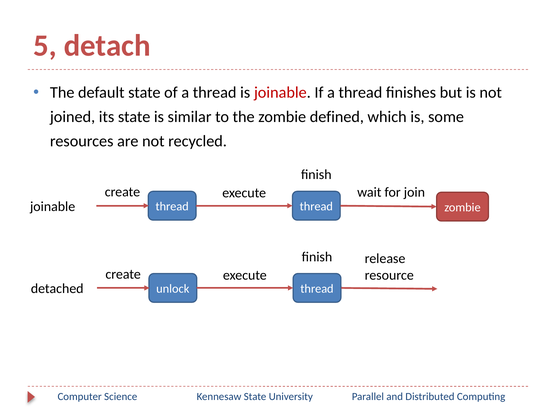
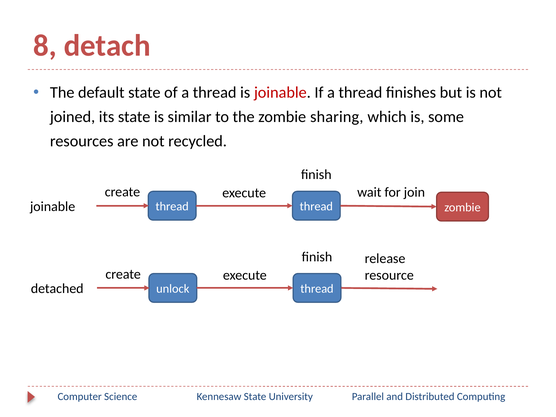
5: 5 -> 8 (45, 46)
defined: defined -> sharing (337, 117)
